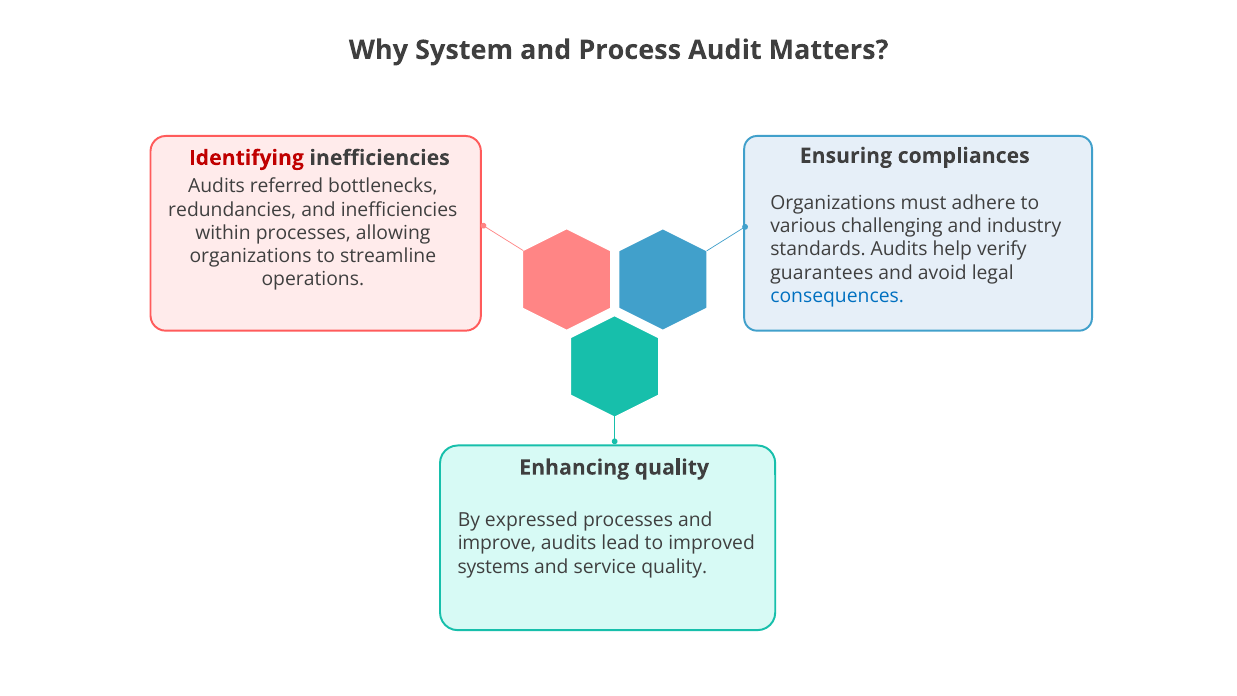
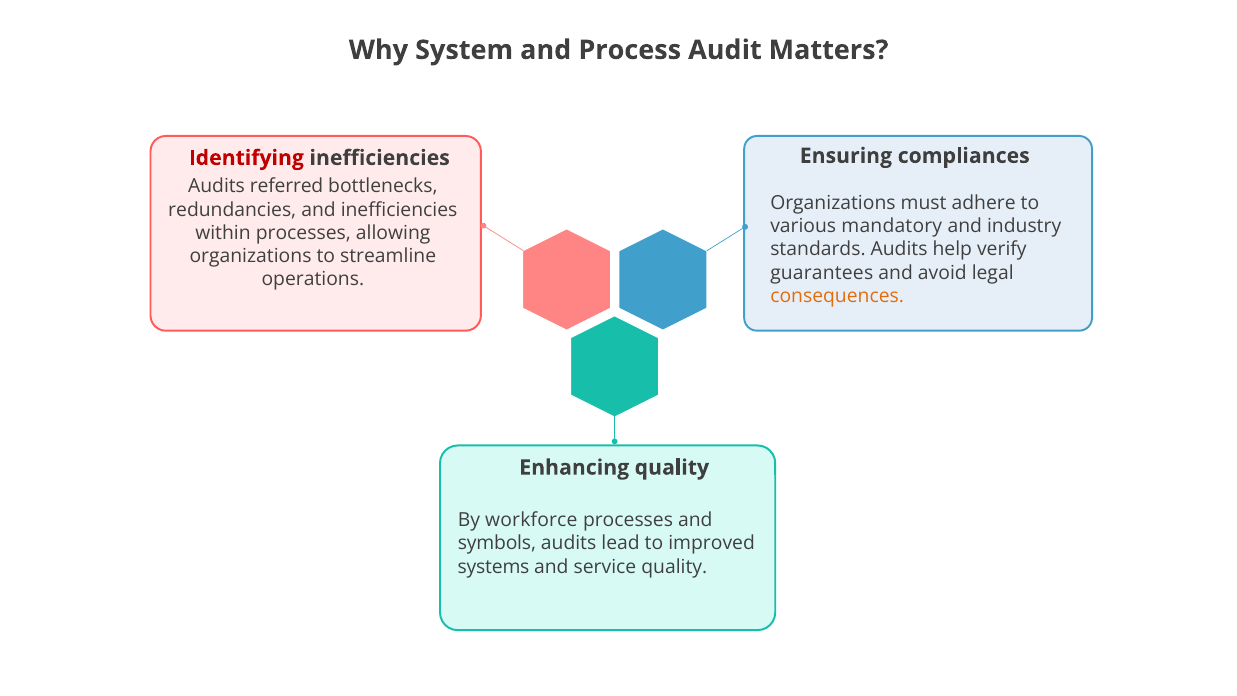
challenging: challenging -> mandatory (892, 226)
consequences colour: blue -> orange (837, 296)
expressed: expressed -> workforce (531, 520)
improve: improve -> symbols (497, 543)
